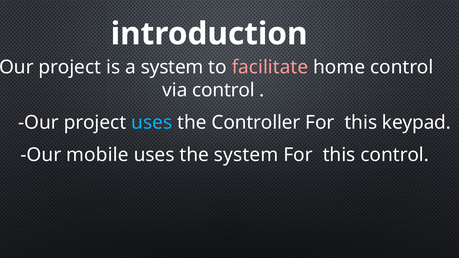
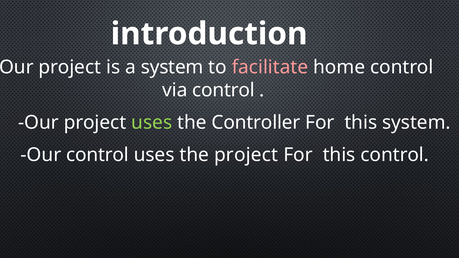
uses colour: light blue -> light green (152, 123)
this keypad: keypad -> system (416, 123)
Our mobile: mobile -> control (98, 155)
the system: system -> project (246, 155)
